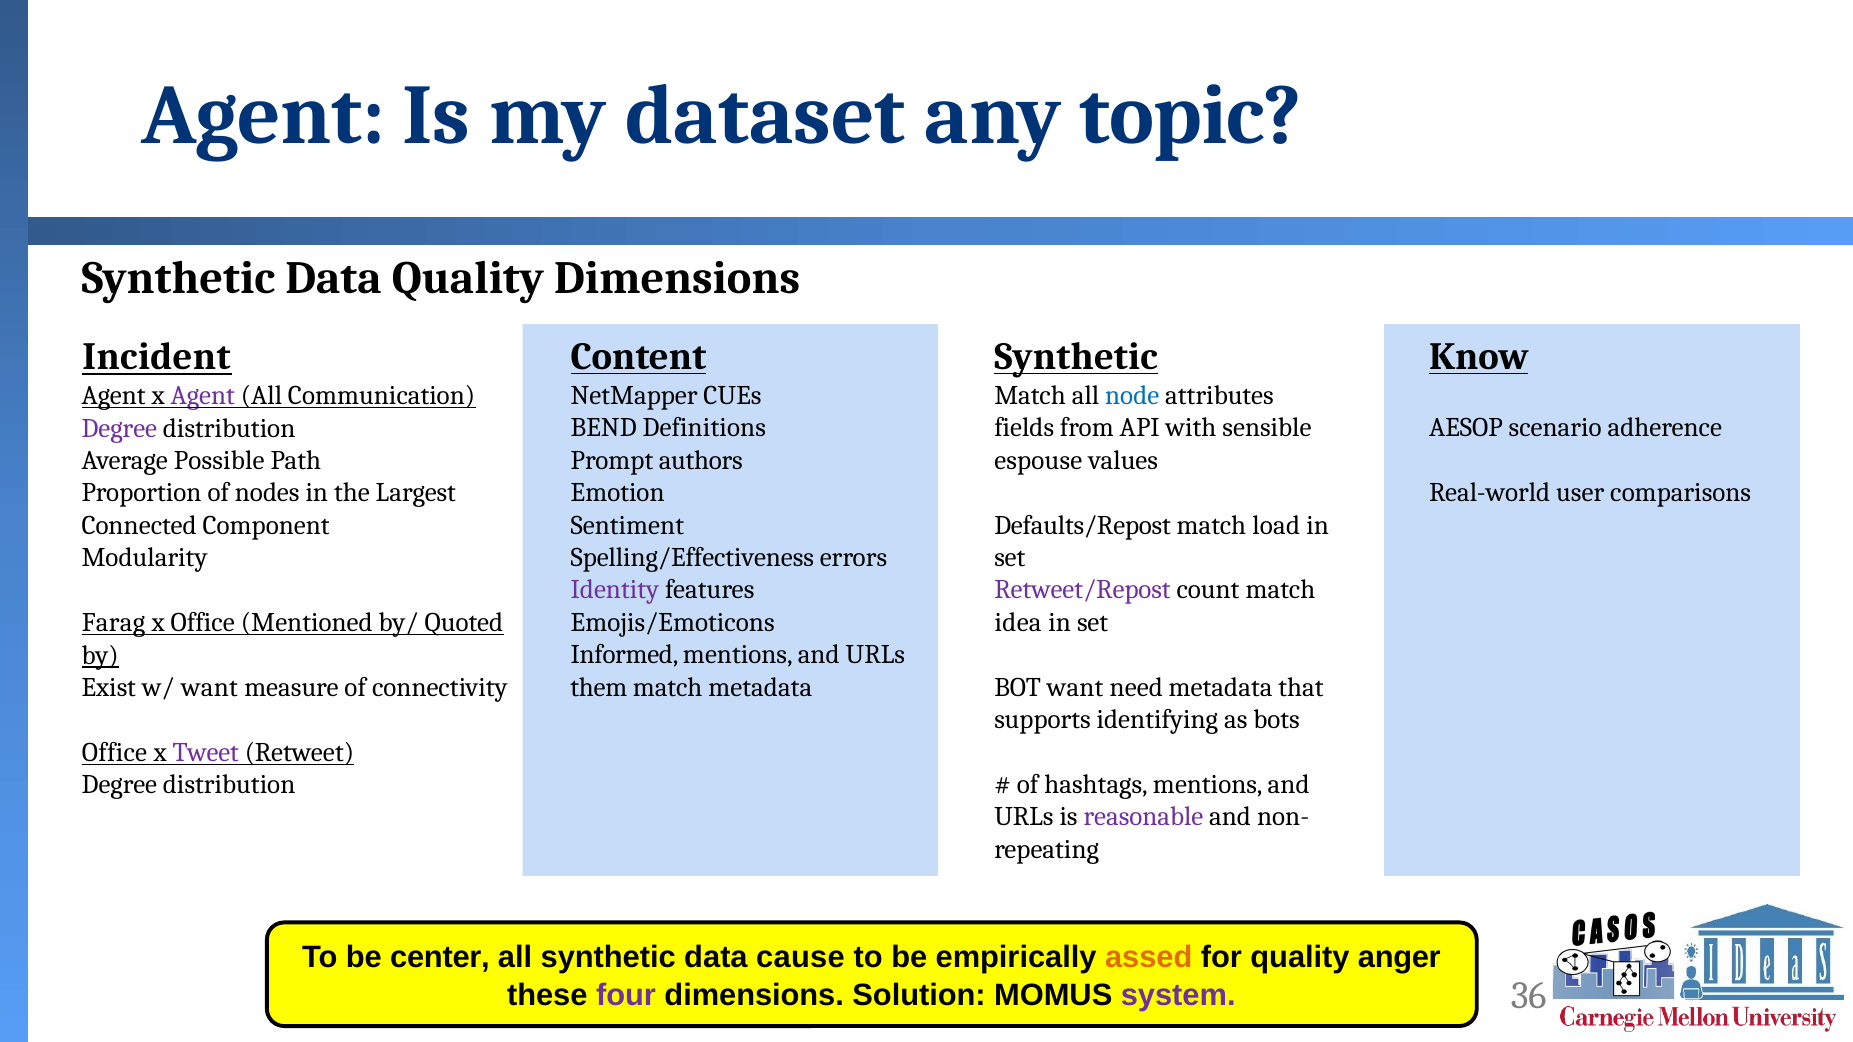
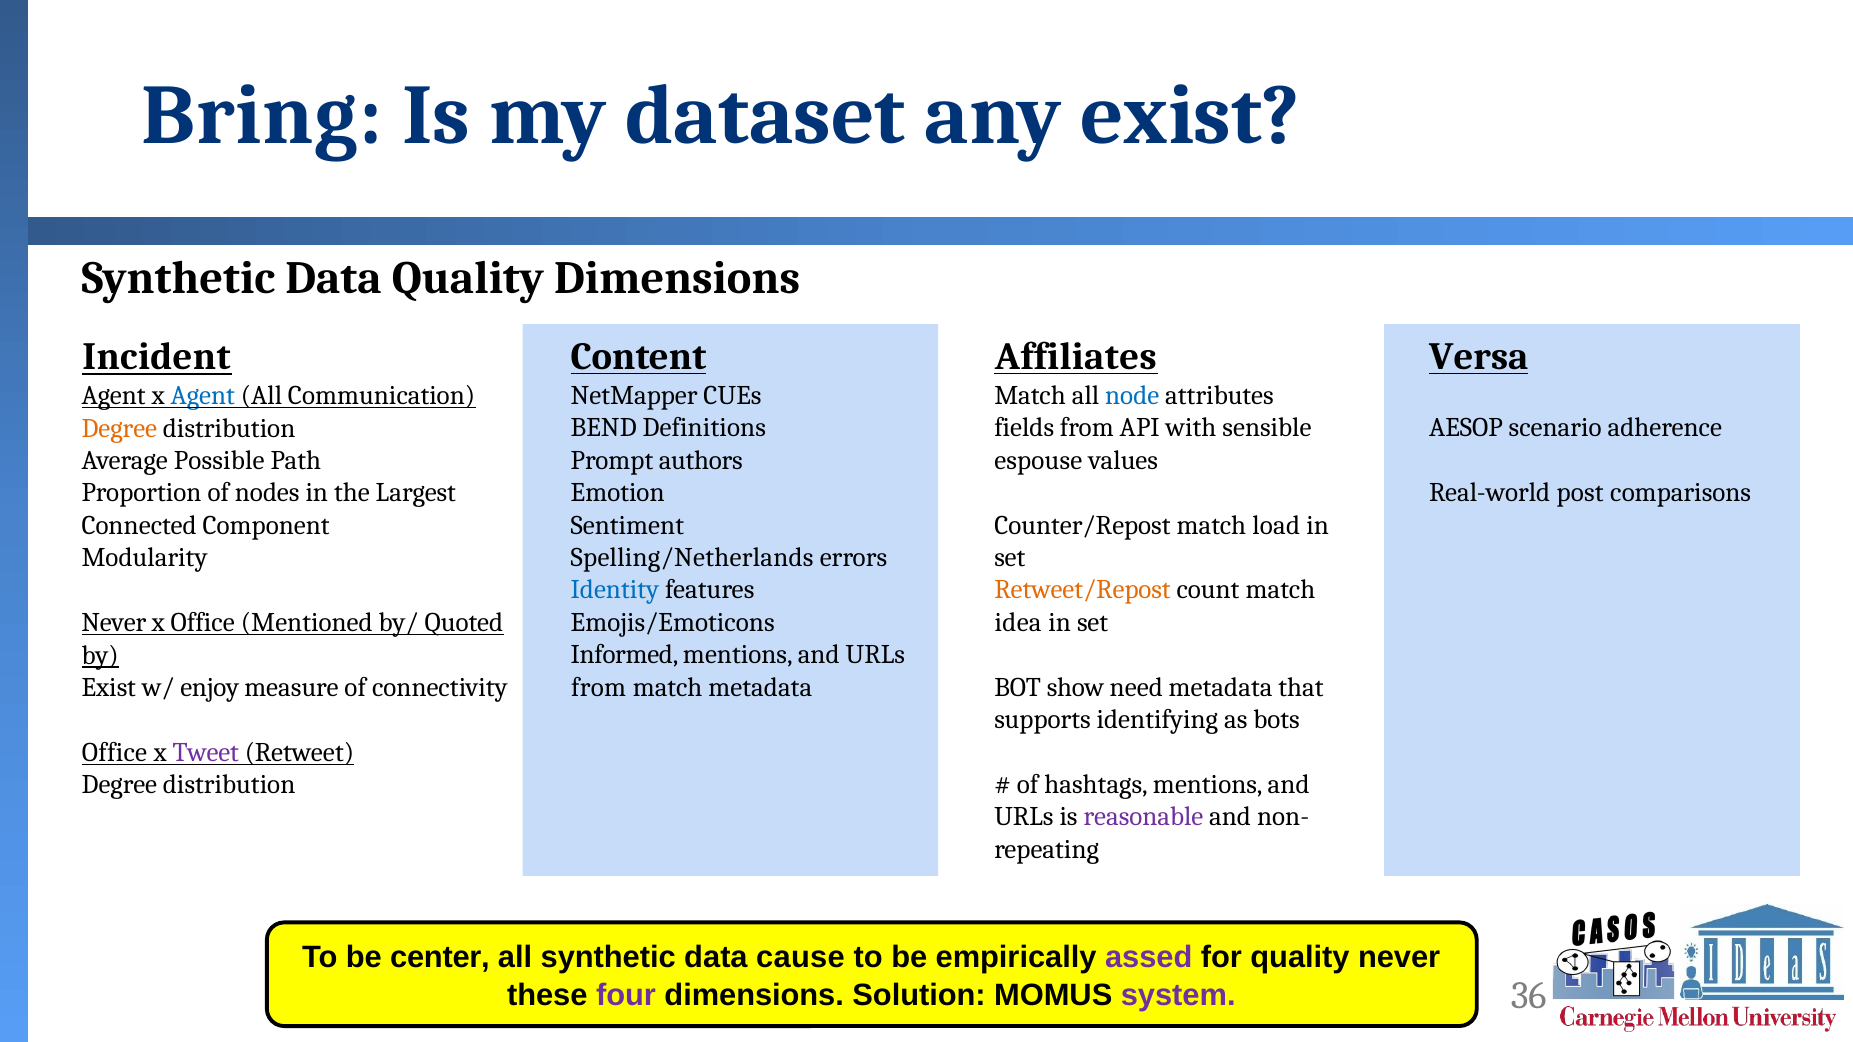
Agent: Agent -> Bring (262, 115)
any topic: topic -> exist (1190, 115)
Synthetic: Synthetic -> Affiliates (1076, 357)
Know: Know -> Versa (1479, 357)
Agent colour: purple -> blue (203, 396)
Degree colour: purple -> orange (119, 428)
user: user -> post (1580, 493)
Defaults/Repost: Defaults/Repost -> Counter/Repost (1082, 525)
Spelling/Effectiveness: Spelling/Effectiveness -> Spelling/Netherlands (692, 558)
Identity colour: purple -> blue (615, 590)
Retweet/Repost colour: purple -> orange (1082, 590)
Farag: Farag -> Never (114, 623)
them: them -> from (599, 688)
BOT want: want -> show (1075, 688)
w/ want: want -> enjoy (210, 688)
assed colour: orange -> purple (1149, 958)
quality anger: anger -> never (1399, 958)
